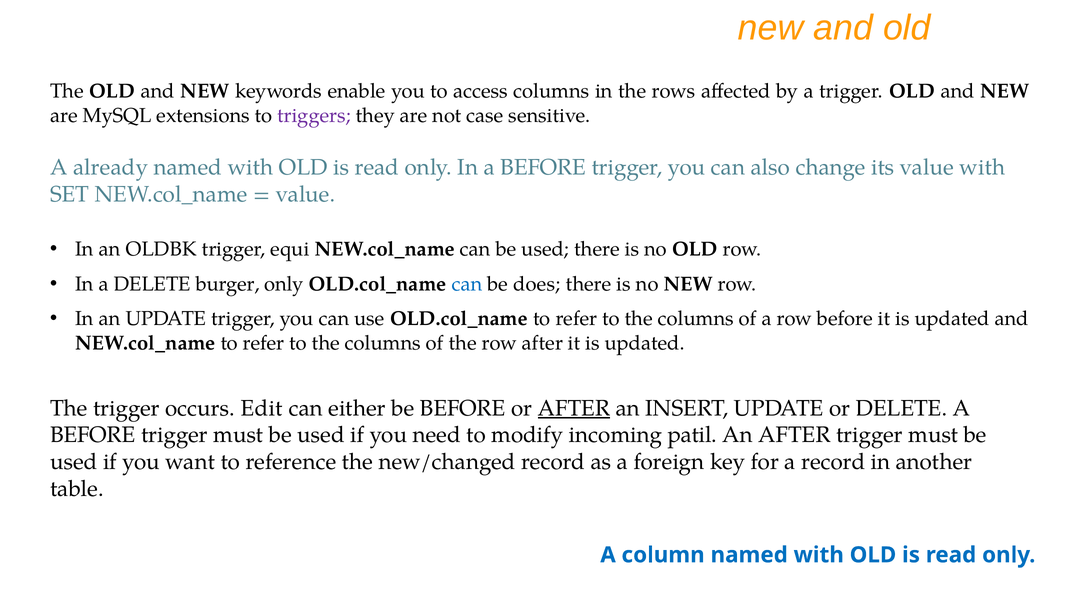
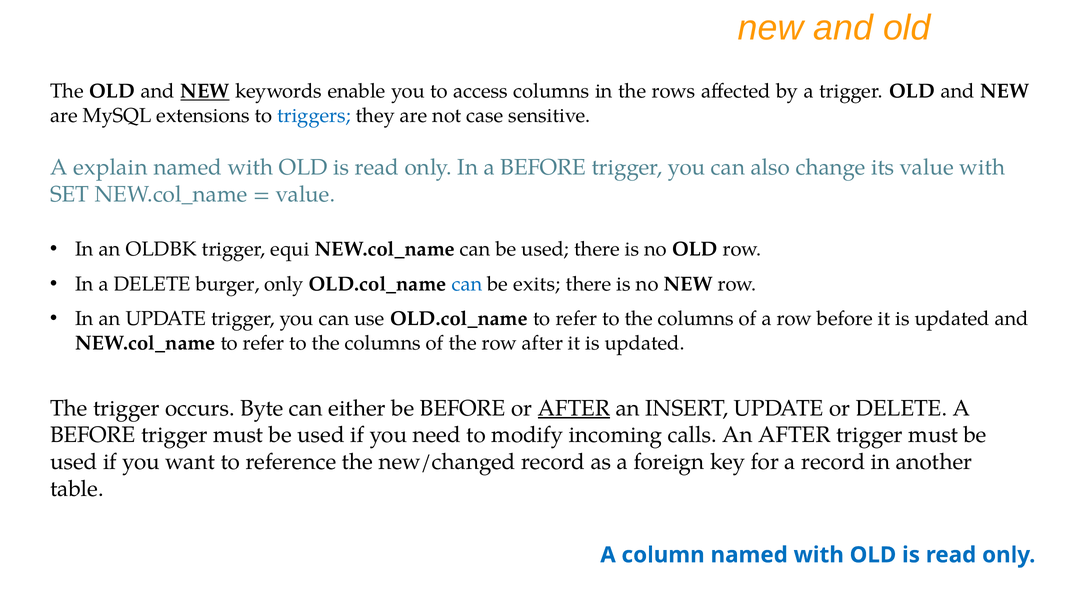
NEW underline: none -> present (205, 91)
triggers colour: purple -> blue (314, 115)
already: already -> explain (110, 167)
does: does -> exits (537, 284)
Edit: Edit -> Byte (262, 408)
patil: patil -> calls (692, 435)
